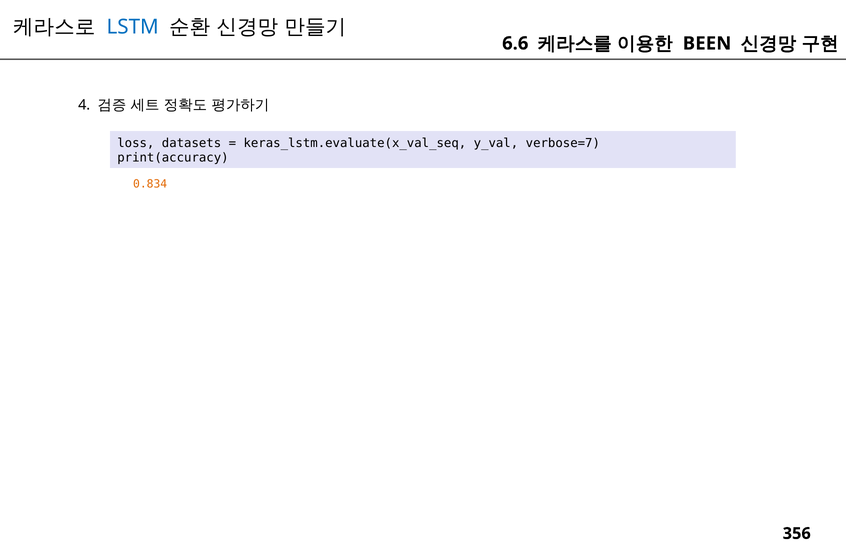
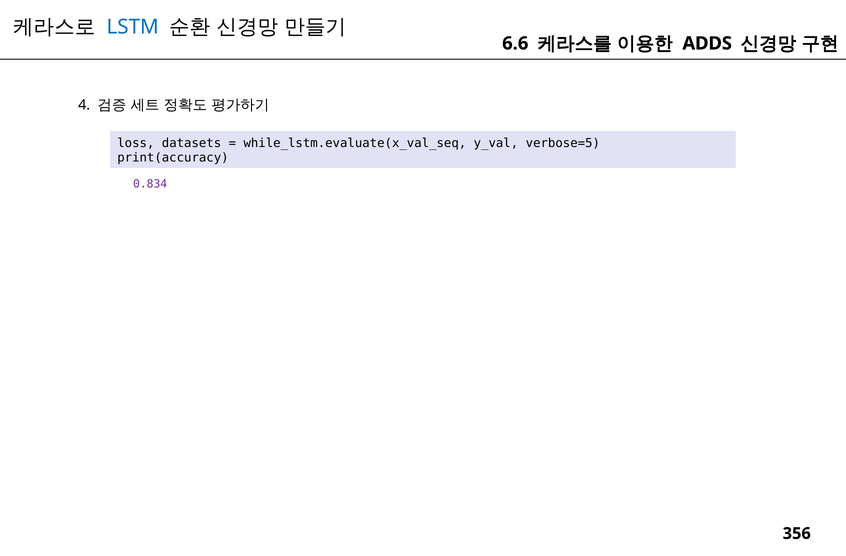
BEEN: BEEN -> ADDS (707, 43)
keras_lstm.evaluate(x_val_seq: keras_lstm.evaluate(x_val_seq -> while_lstm.evaluate(x_val_seq (355, 143)
verbose=7: verbose=7 -> verbose=5 (563, 143)
0.834 colour: orange -> purple (150, 184)
